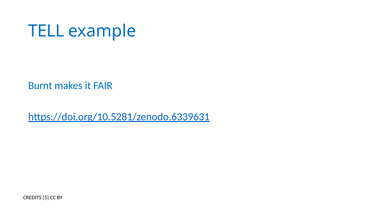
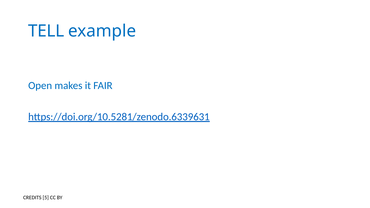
Burnt: Burnt -> Open (40, 86)
